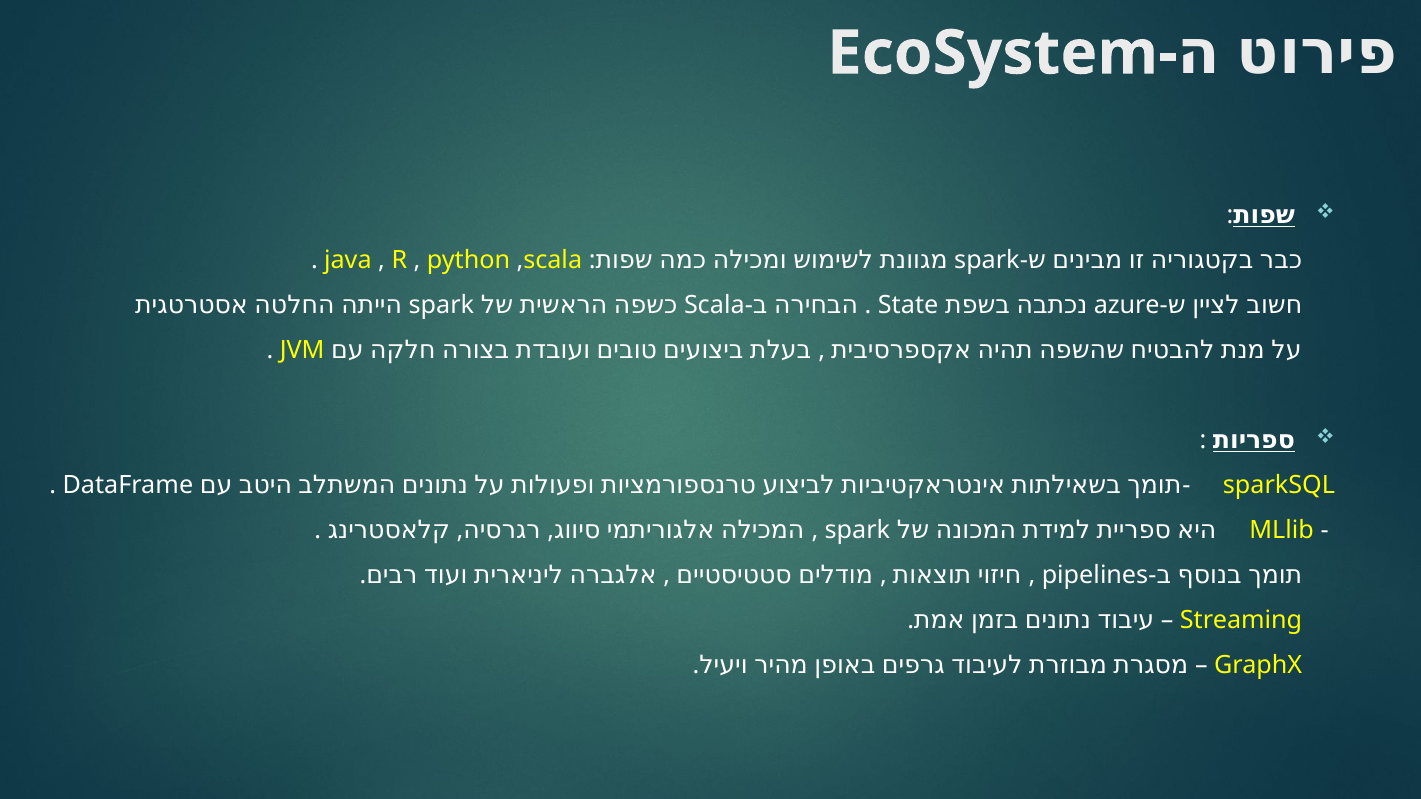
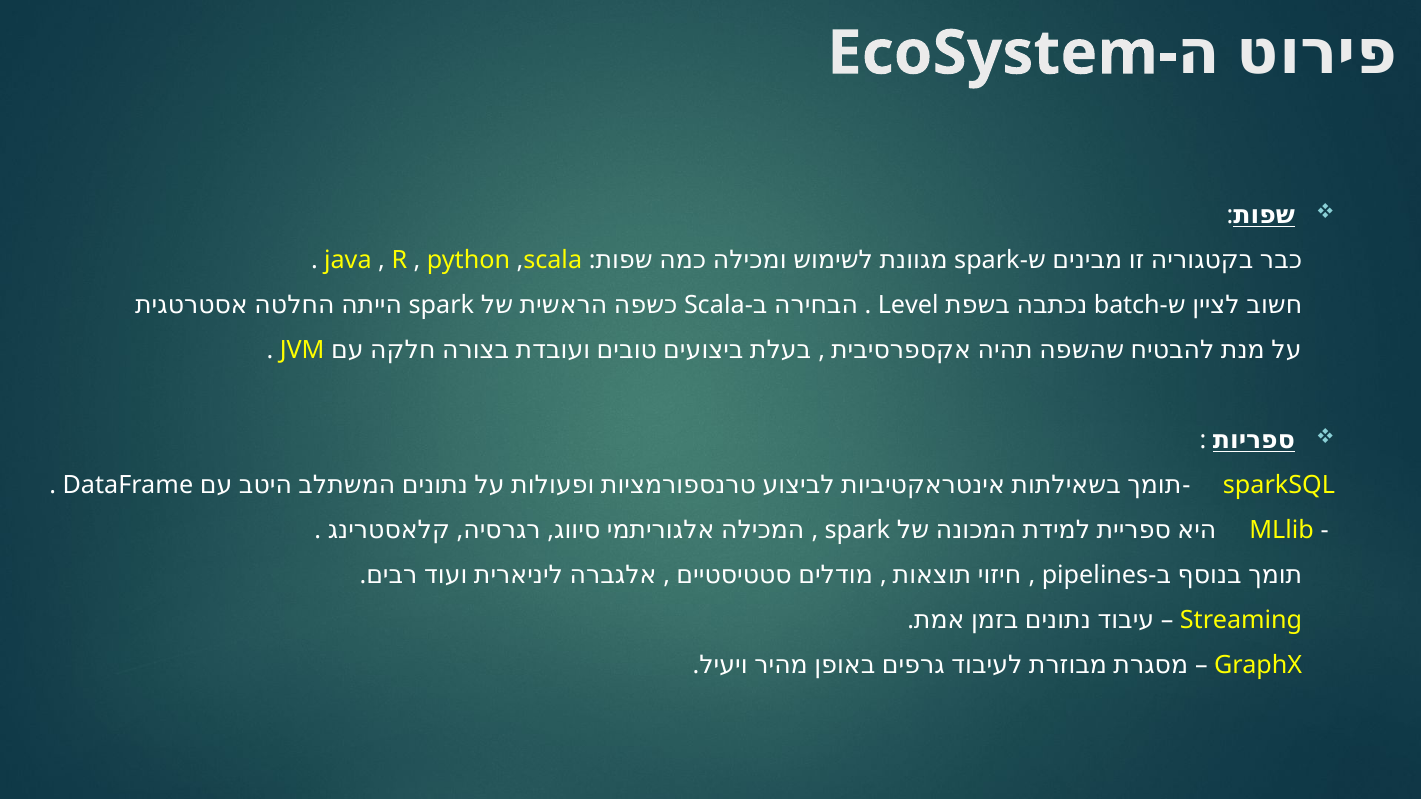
State: State -> Level (908, 305)
azure: azure -> batch (1127, 305)
